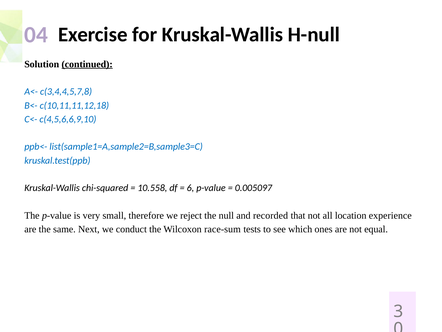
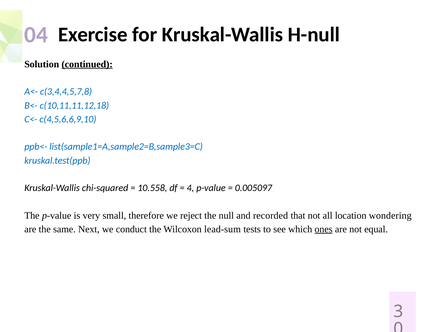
6: 6 -> 4 (190, 188)
experience: experience -> wondering (390, 215)
race-sum: race-sum -> lead-sum (222, 229)
ones underline: none -> present (324, 229)
